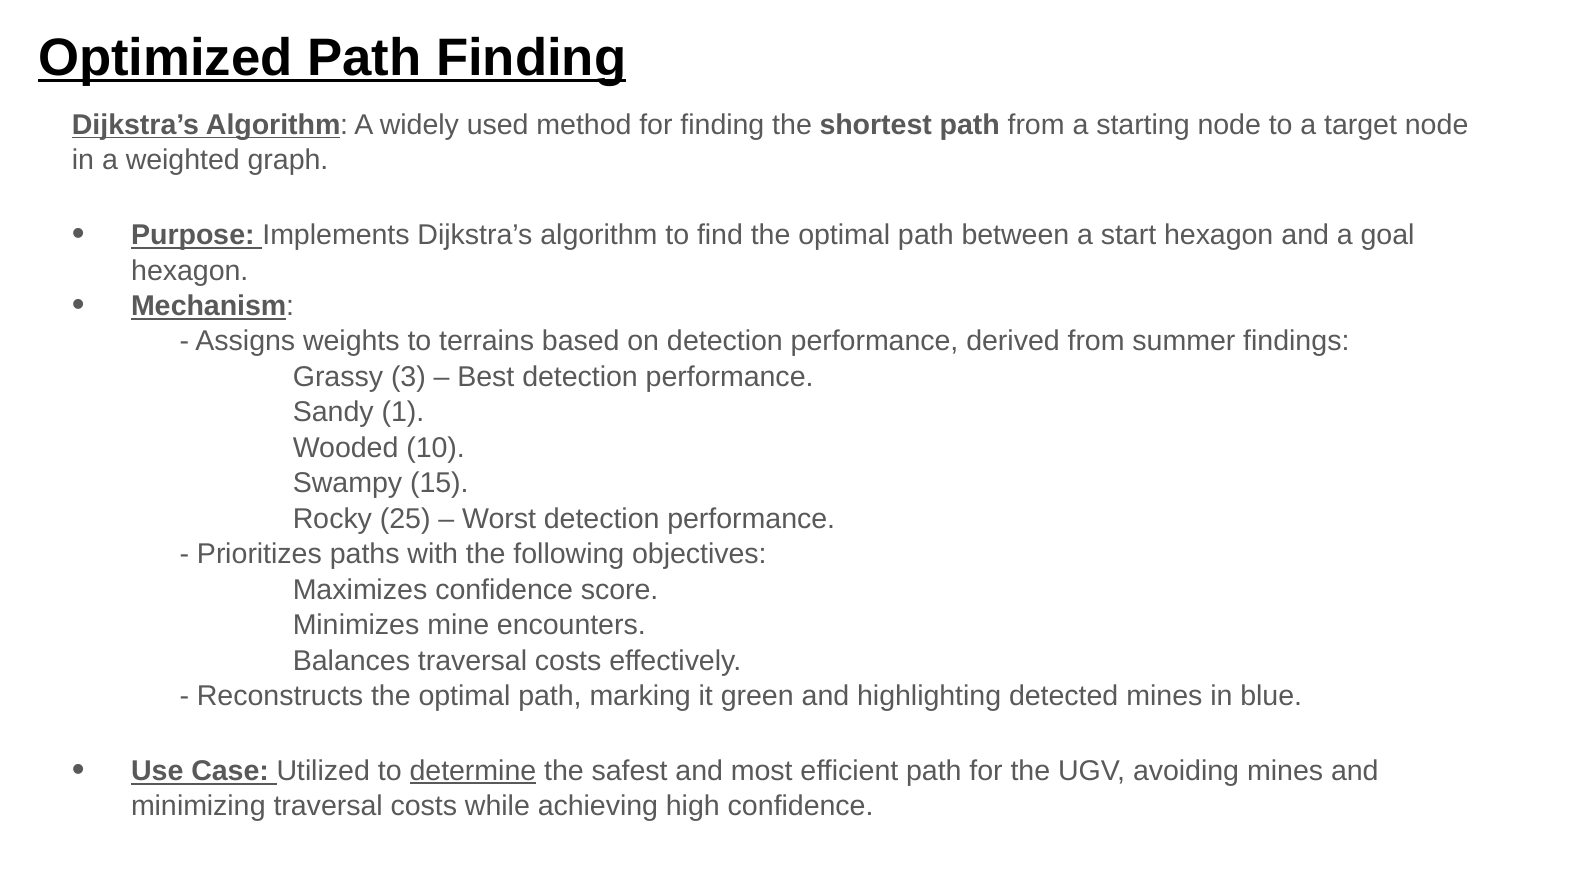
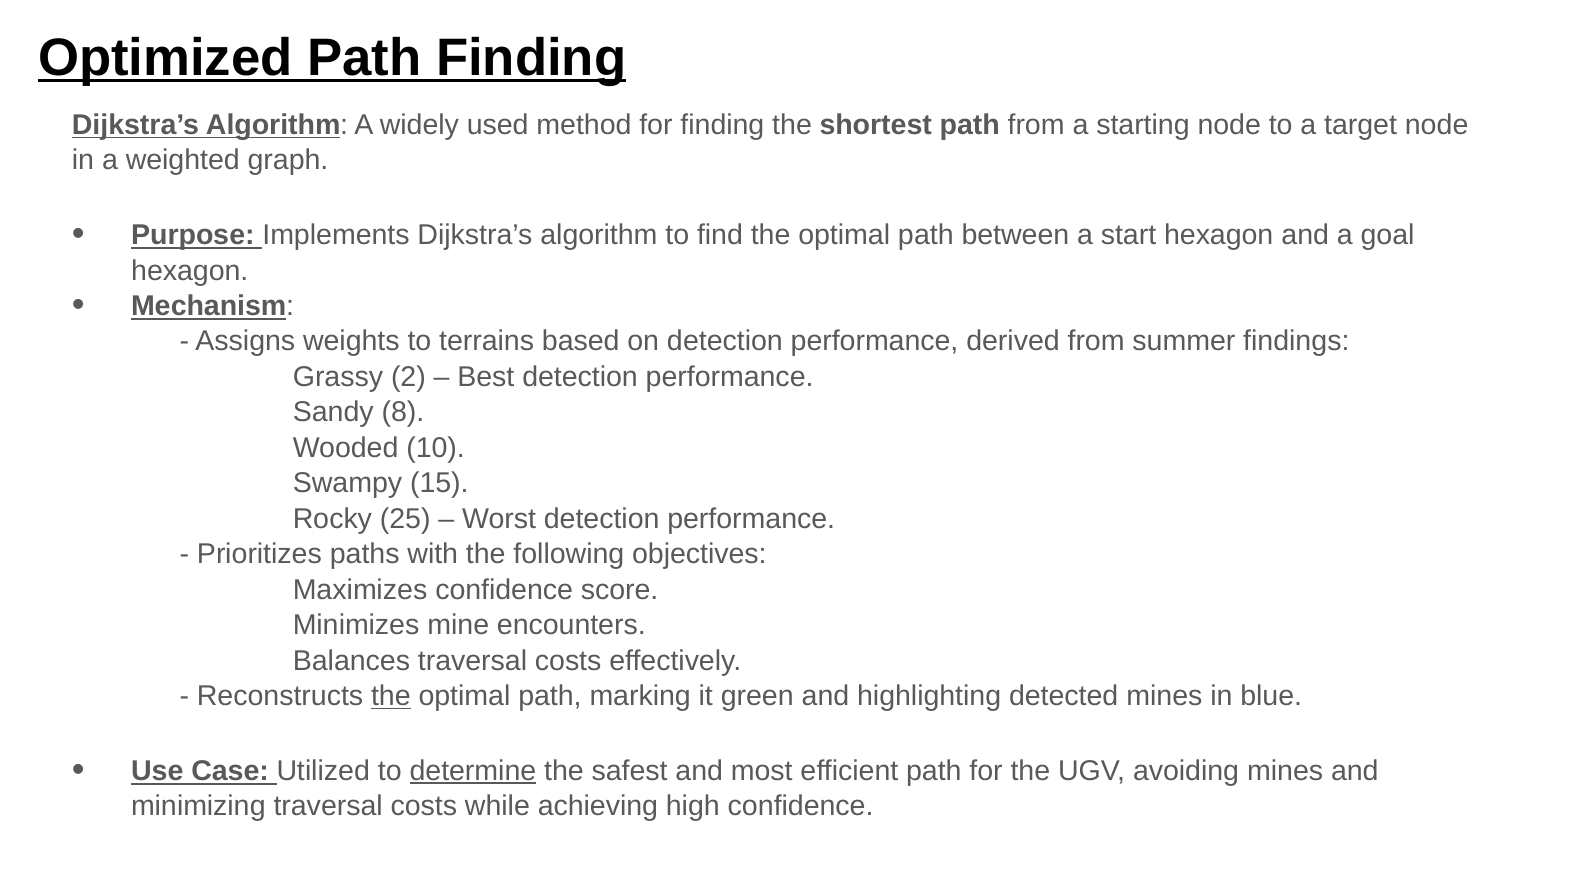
3: 3 -> 2 (408, 377)
1: 1 -> 8 (403, 413)
the underline: none -> present (391, 696)
